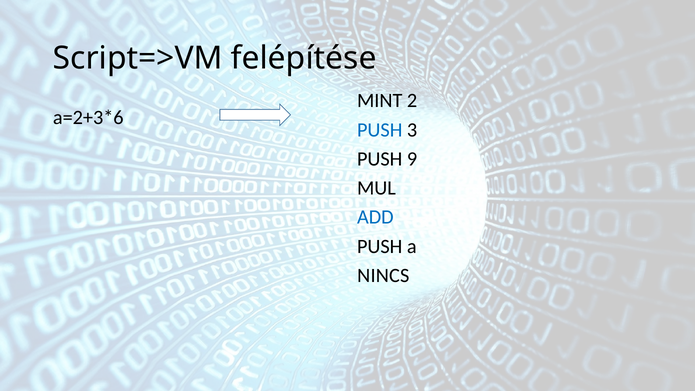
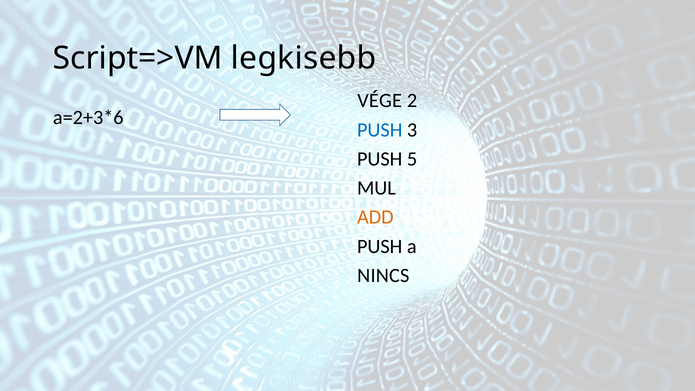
felépítése: felépítése -> legkisebb (304, 58)
MINT: MINT -> VÉGE (380, 101)
9: 9 -> 5 (412, 159)
ADD colour: blue -> orange (375, 217)
